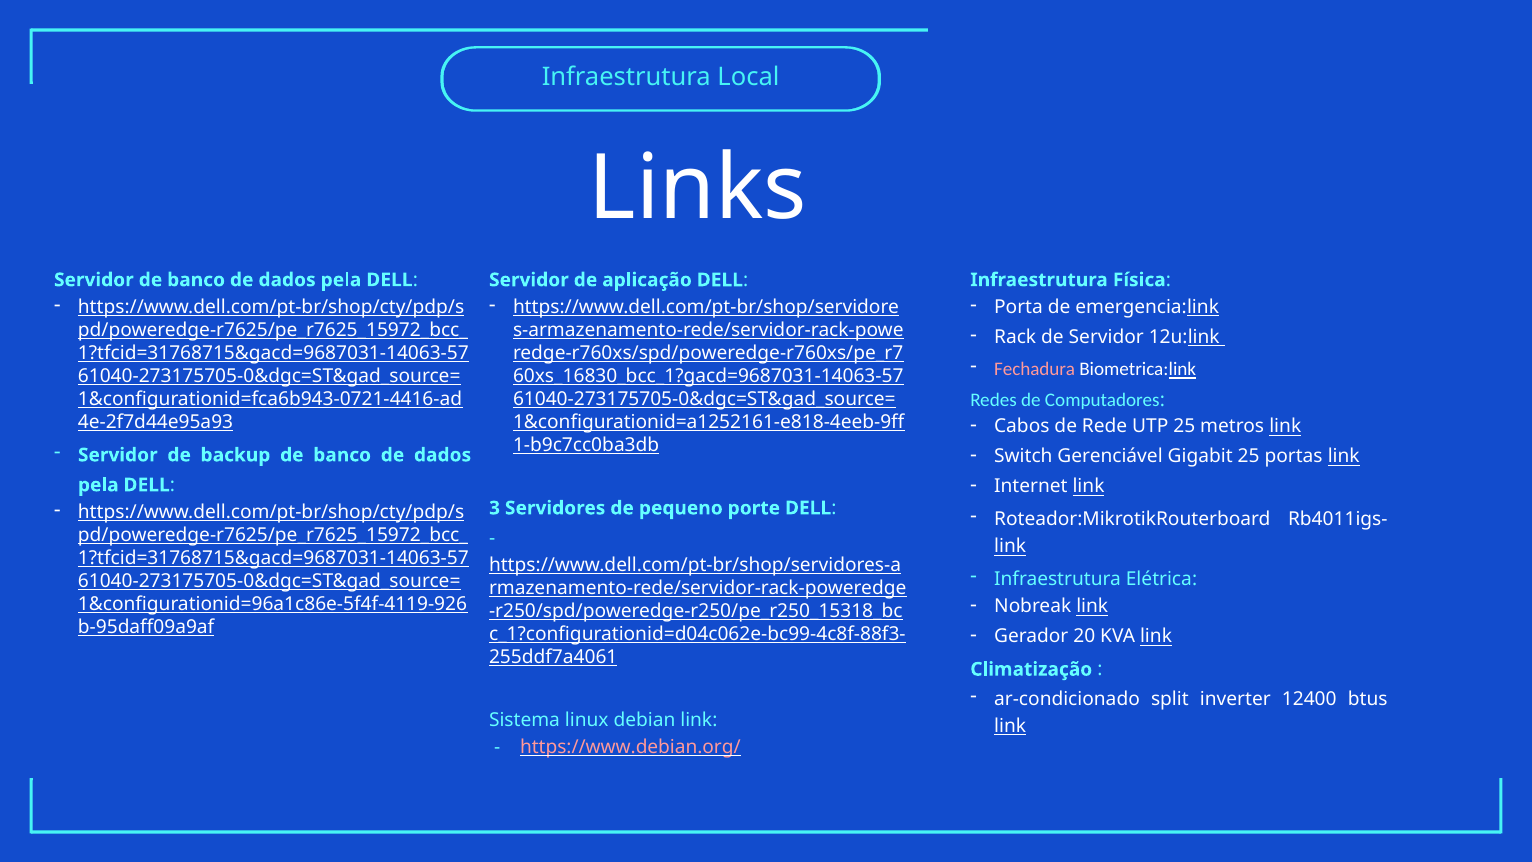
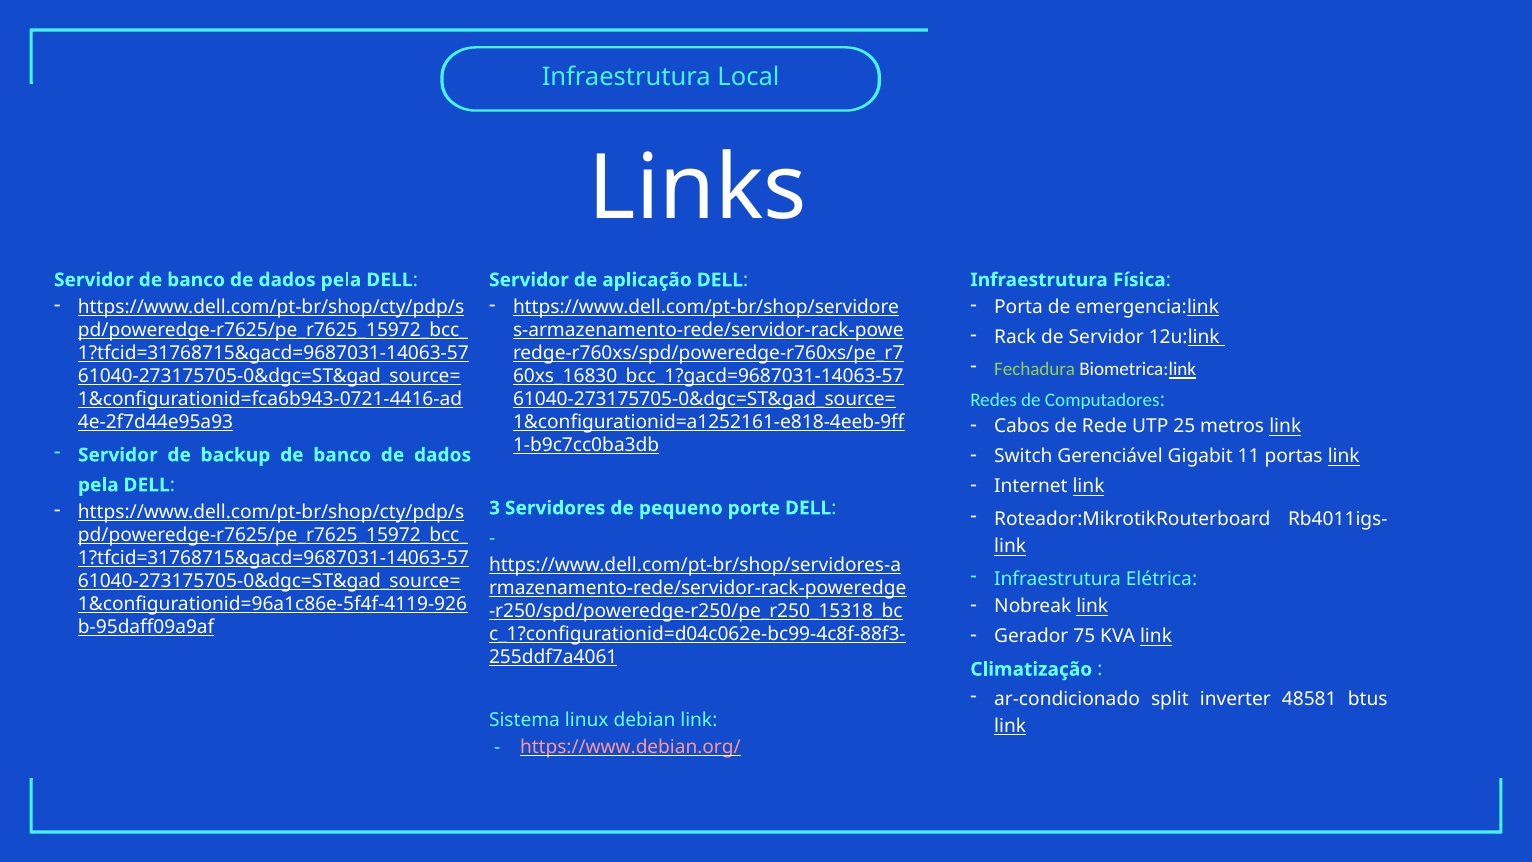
Fechadura colour: pink -> light green (1035, 369)
Gigabit 25: 25 -> 11 (1249, 456)
20: 20 -> 75 (1084, 636)
12400: 12400 -> 48581 (1309, 699)
